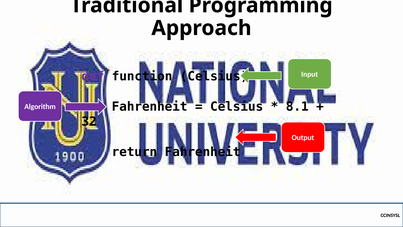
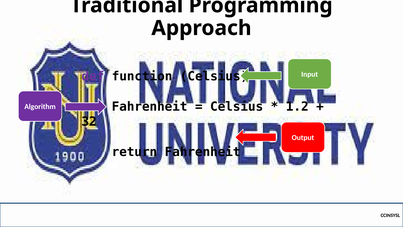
8.1: 8.1 -> 1.2 (297, 107)
